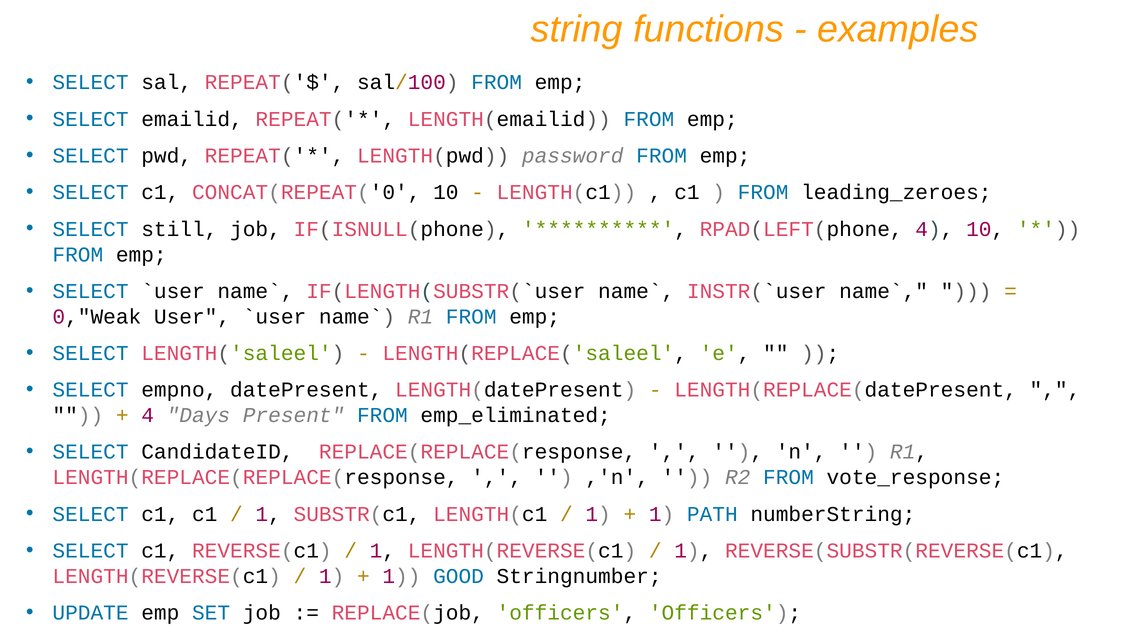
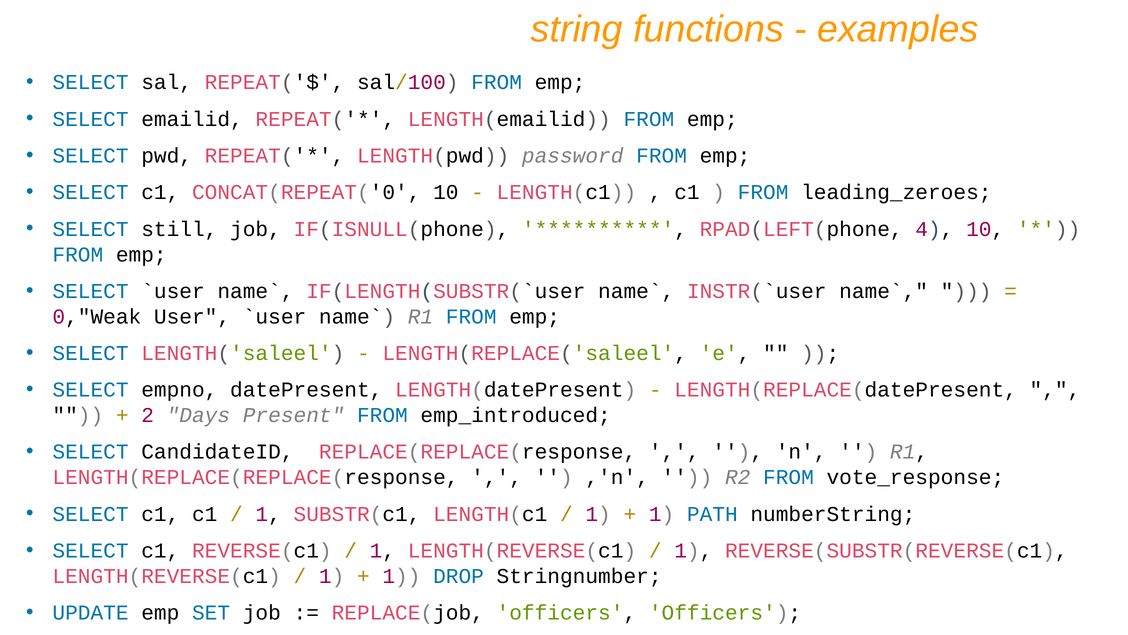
4: 4 -> 2 (148, 415)
emp_eliminated: emp_eliminated -> emp_introduced (516, 415)
GOOD: GOOD -> DROP (459, 576)
